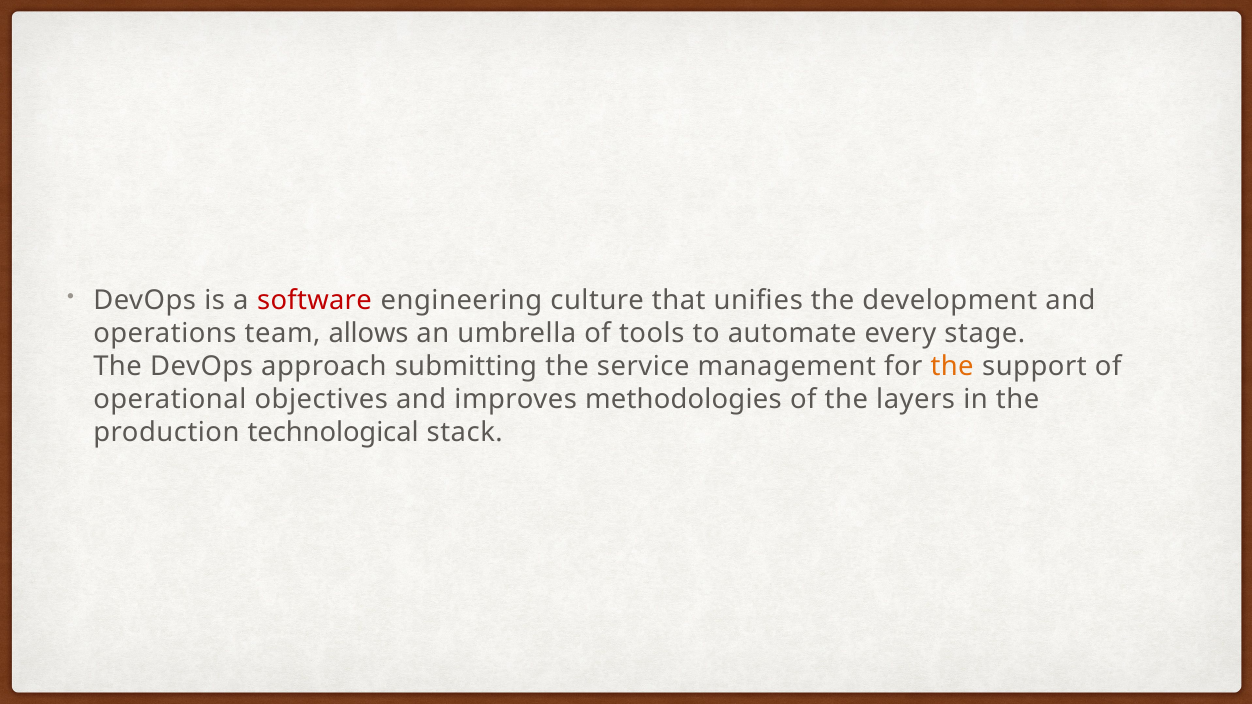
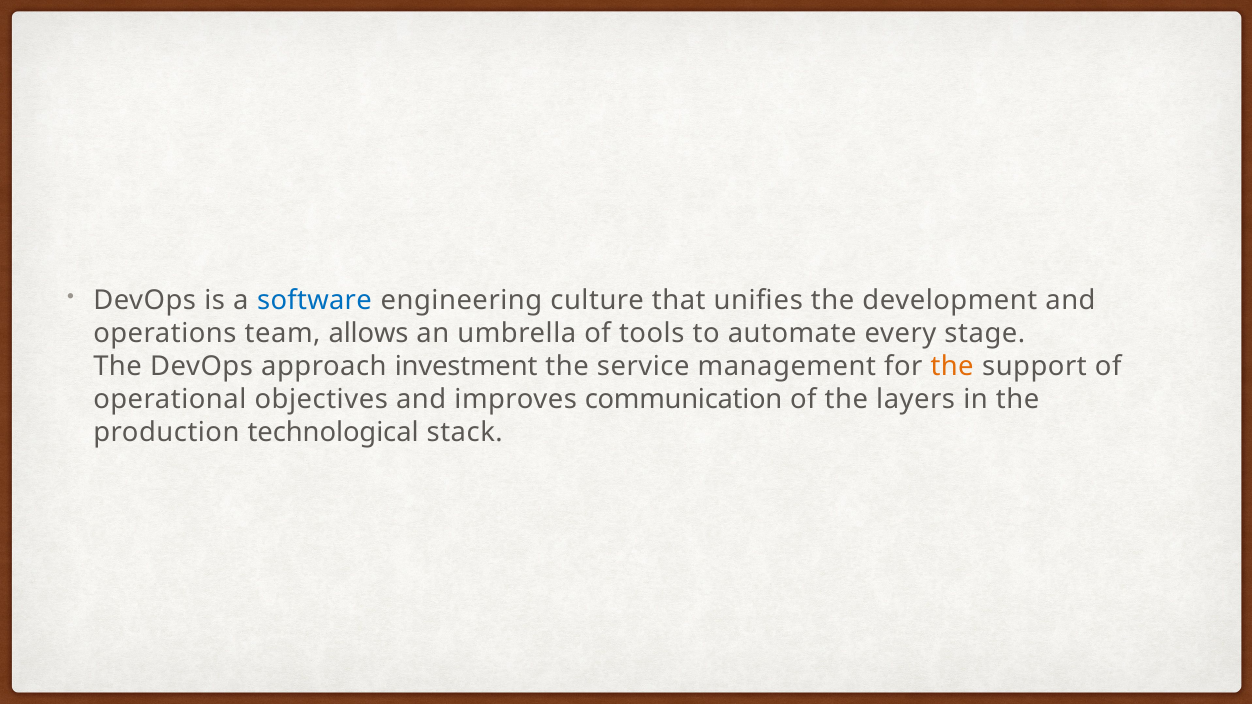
software colour: red -> blue (314, 301)
submitting: submitting -> investment (466, 367)
methodologies: methodologies -> communication (684, 400)
